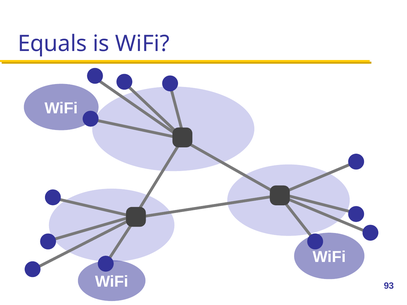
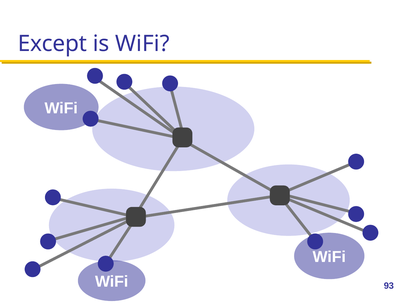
Equals: Equals -> Except (52, 44)
